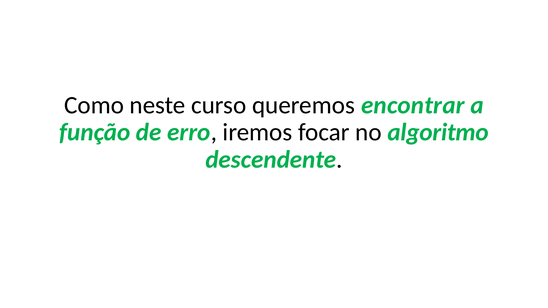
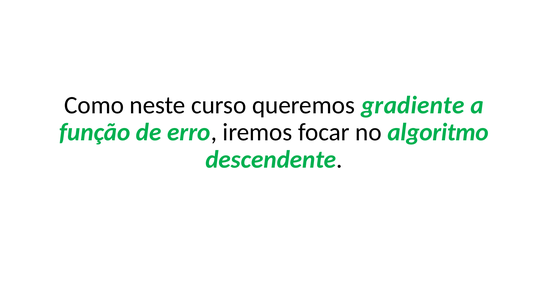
encontrar: encontrar -> gradiente (413, 105)
